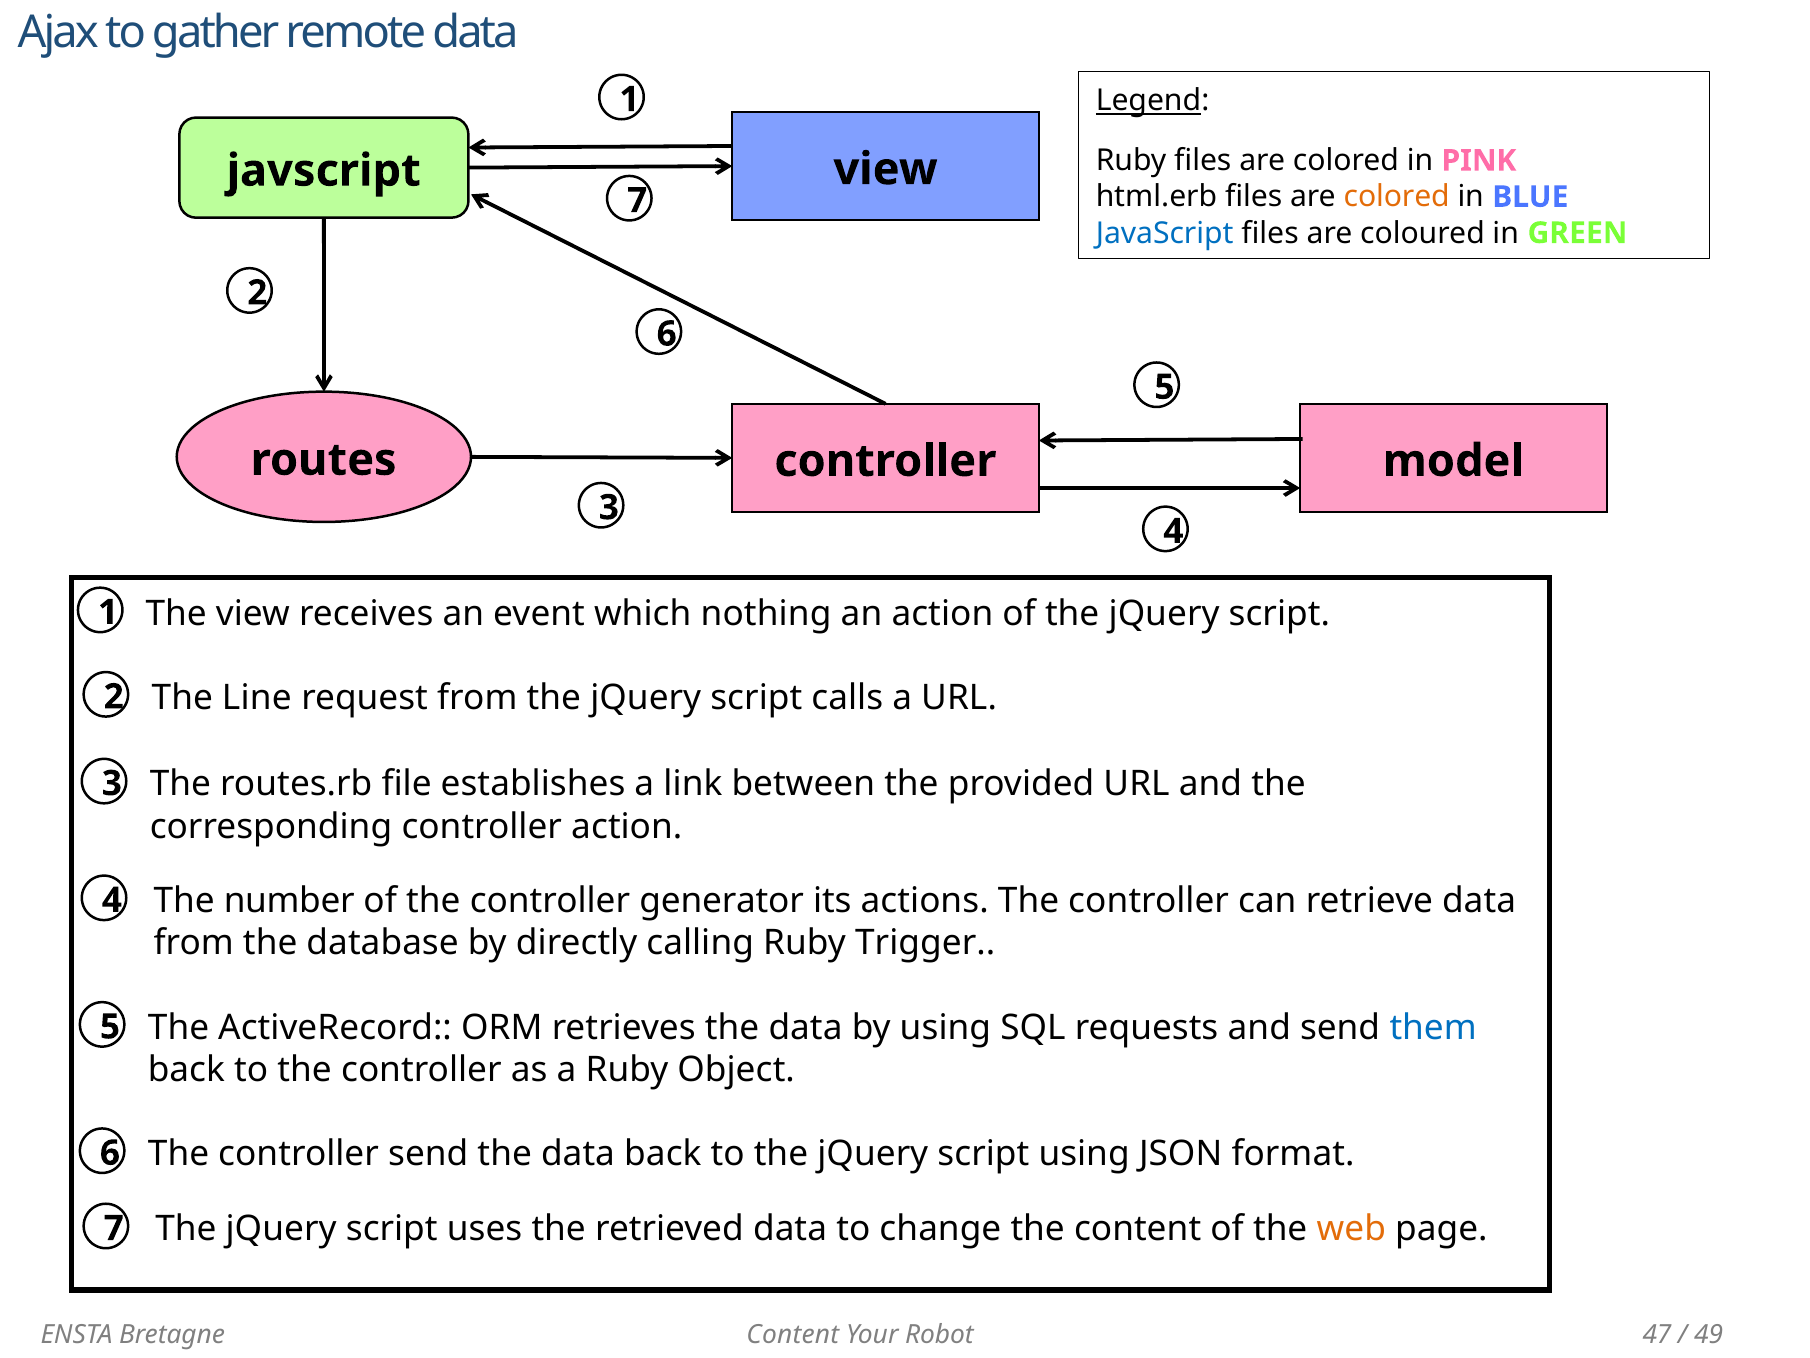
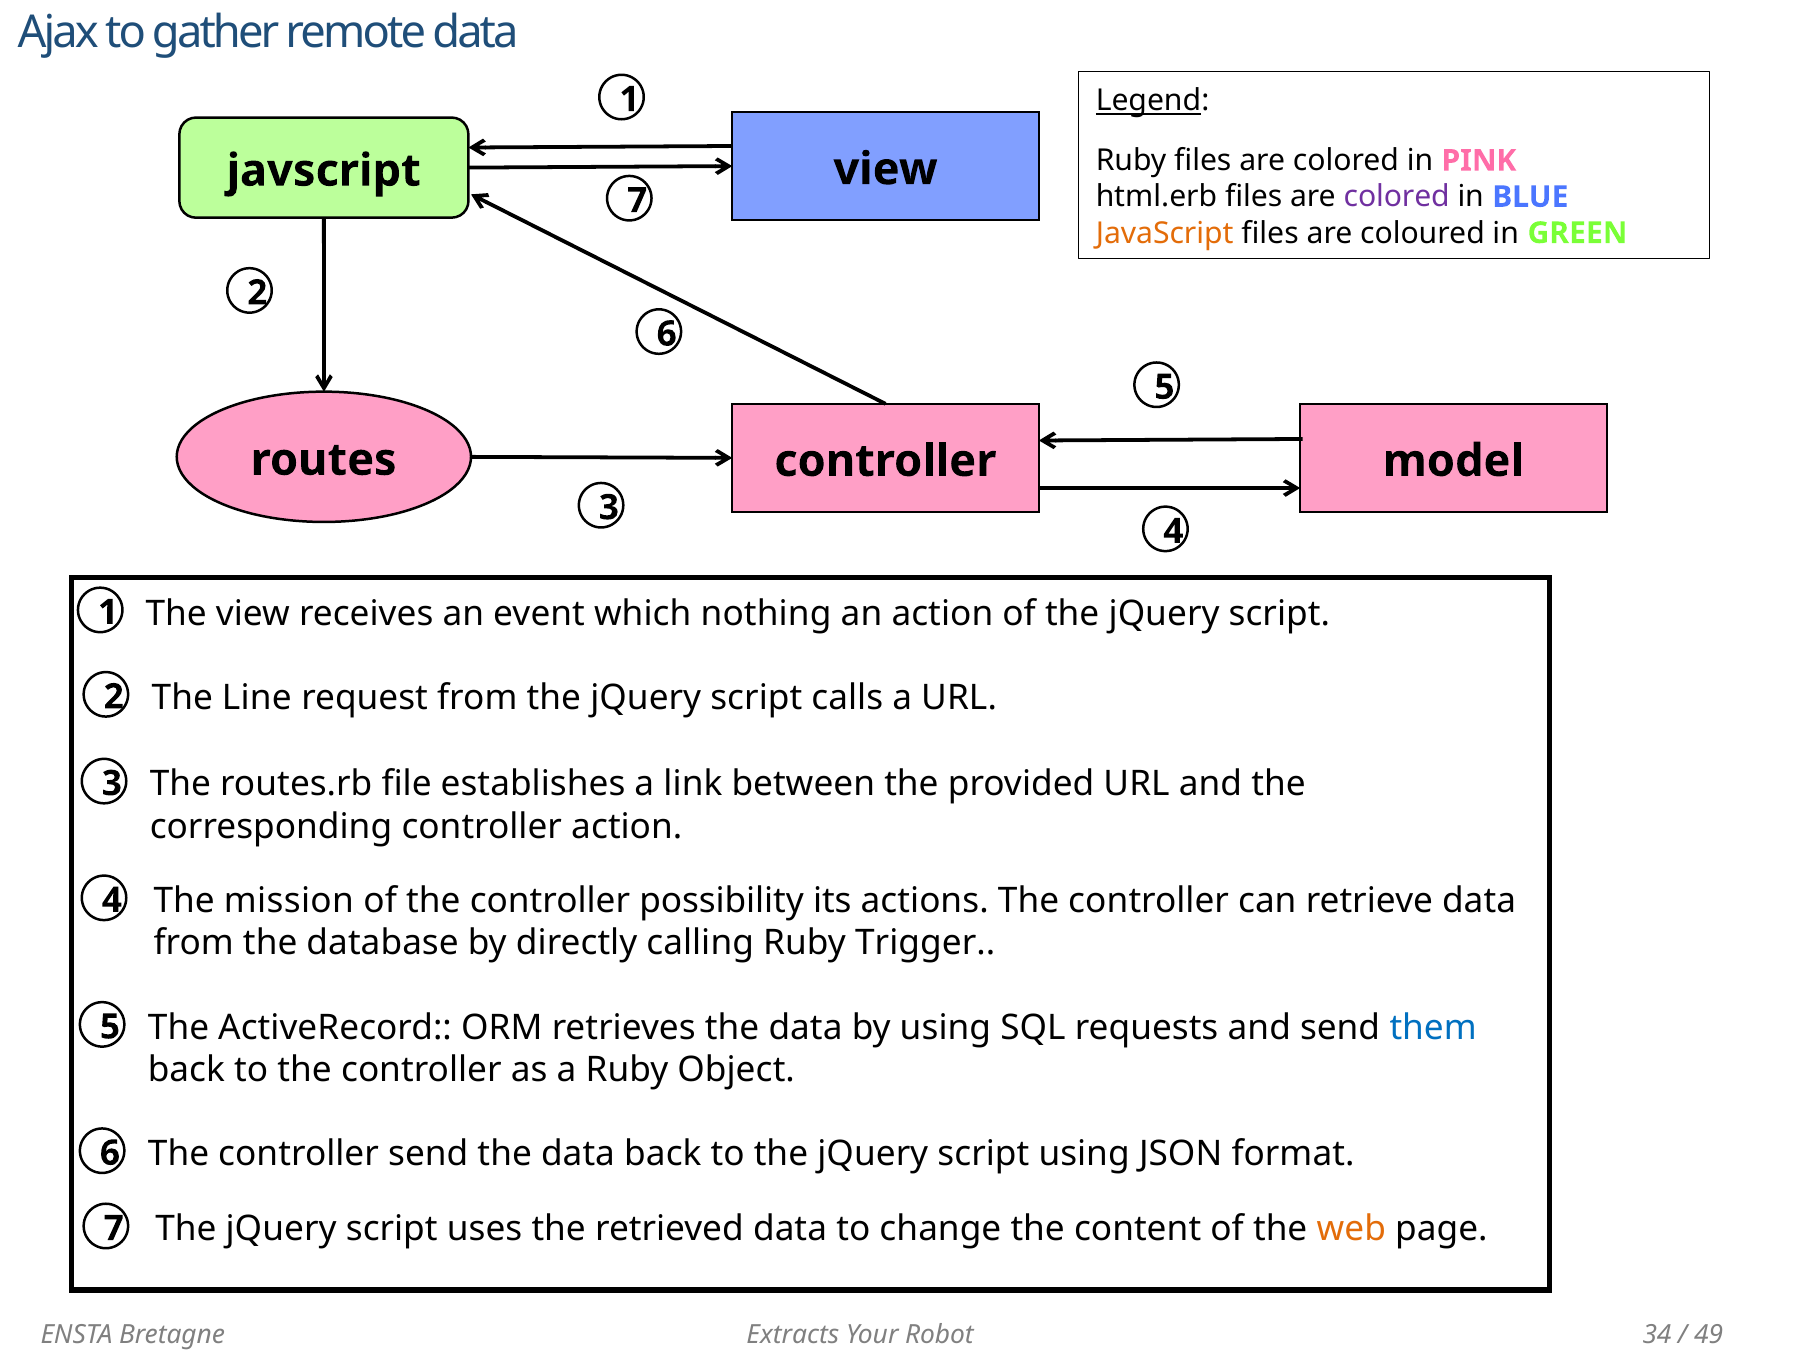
colored colour: orange -> purple (1397, 197)
JavaScript colour: blue -> orange (1165, 233)
number: number -> mission (289, 901)
generator: generator -> possibility (722, 901)
Bretagne Content: Content -> Extracts (793, 1335)
47: 47 -> 34 (1657, 1335)
